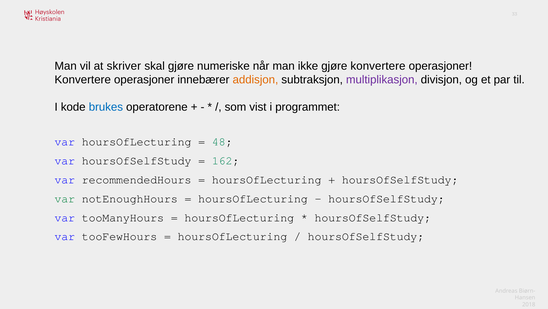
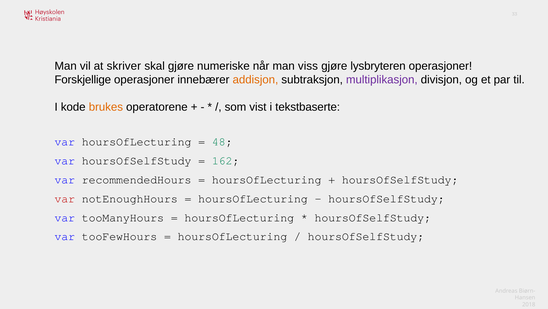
ikke: ikke -> viss (308, 66)
gjøre konvertere: konvertere -> lysbryteren (378, 66)
Konvertere: Konvertere -> Forskjellige (83, 80)
brukes colour: blue -> orange (106, 107)
programmet: programmet -> tekstbaserte (308, 107)
var colour: green -> red (65, 198)
